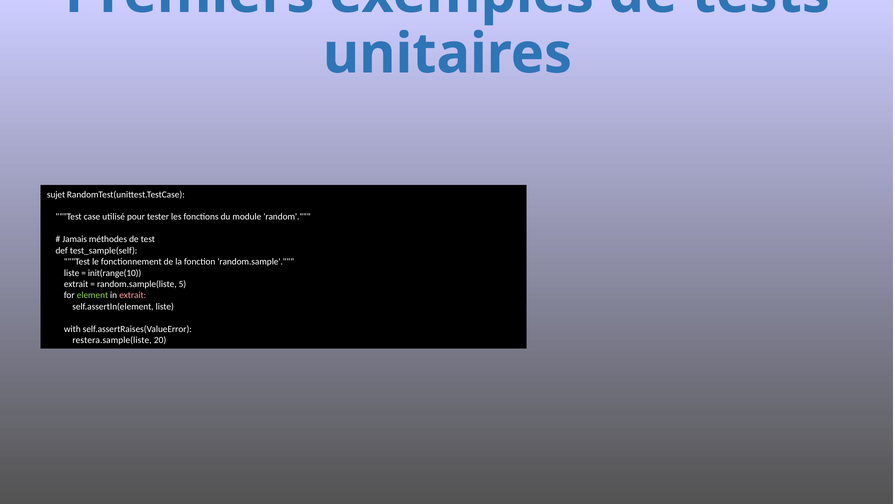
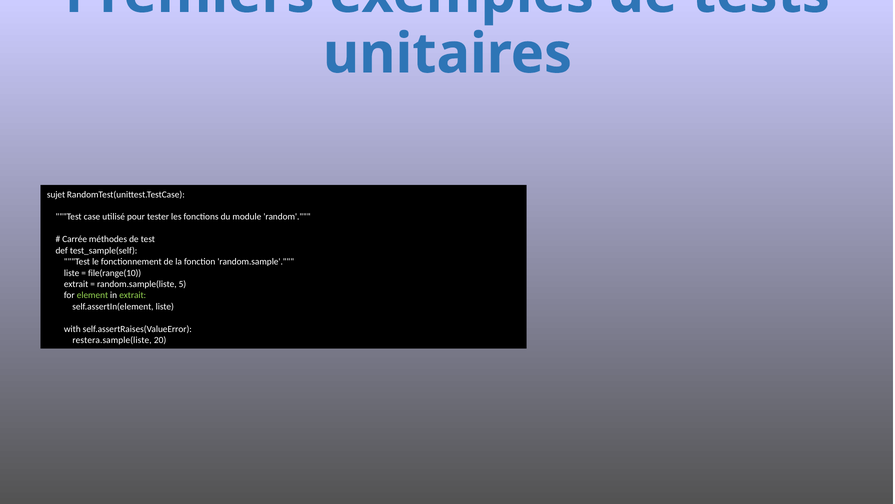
Jamais: Jamais -> Carrée (75, 239)
init(range(10: init(range(10 -> file(range(10 (115, 273)
extrait colour: pink -> light green (133, 295)
